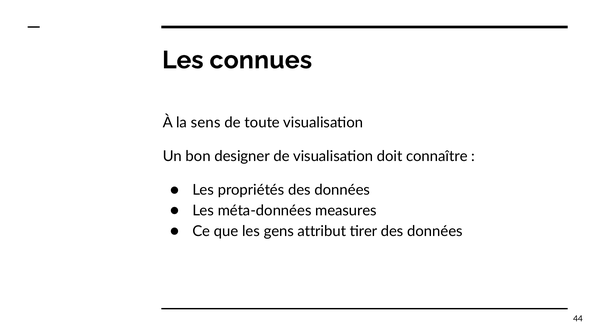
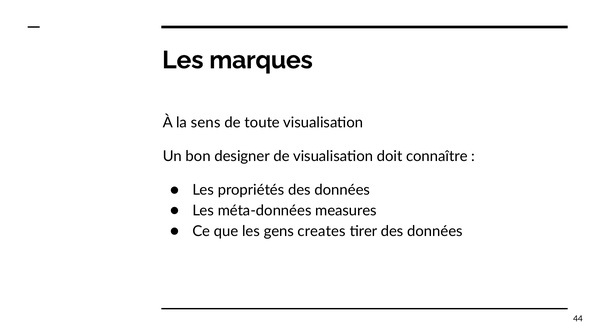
connues: connues -> marques (261, 60)
attribut: attribut -> creates (322, 231)
